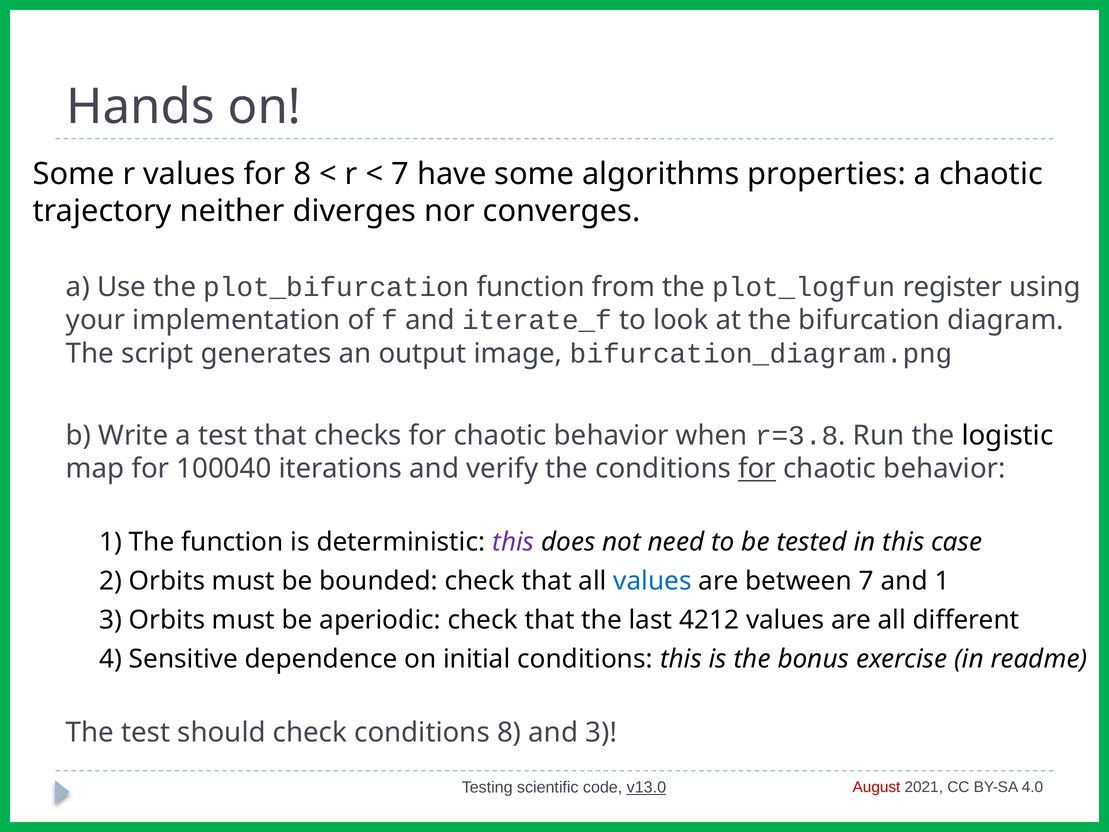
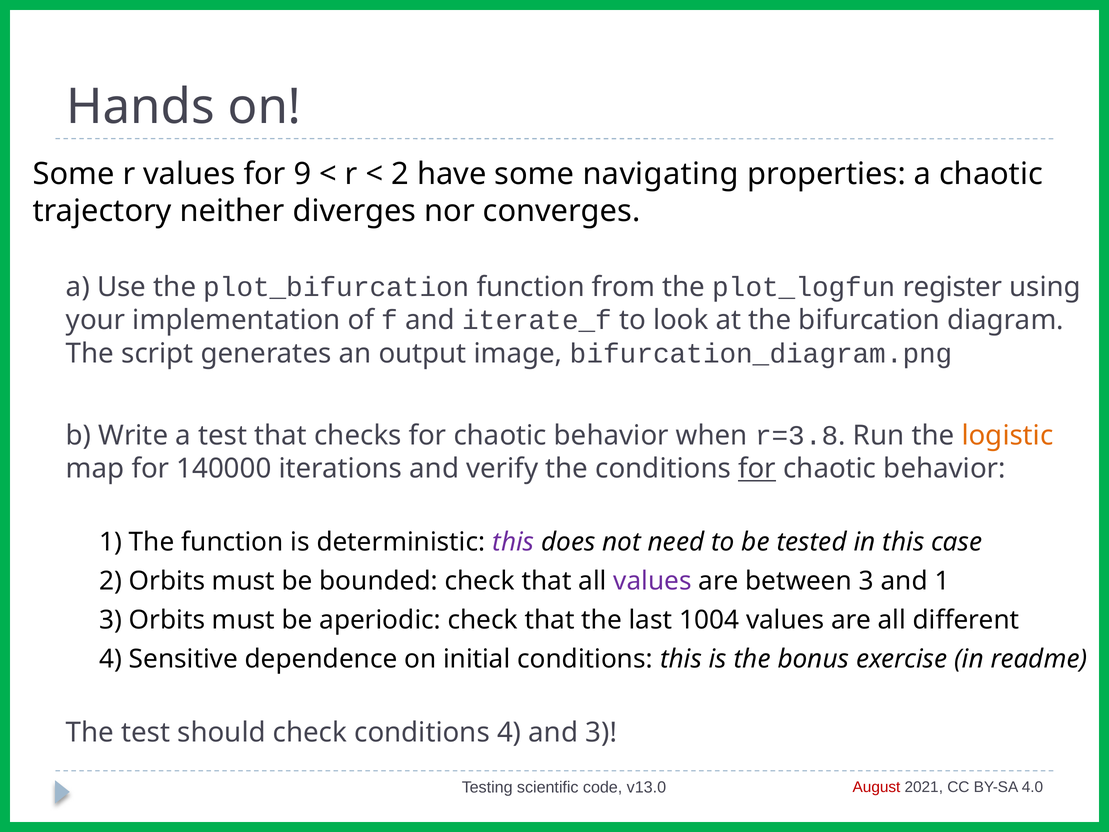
for 8: 8 -> 9 (302, 174)
7: 7 -> 2 (400, 174)
algorithms: algorithms -> navigating (661, 174)
logistic colour: black -> orange (1007, 435)
100040: 100040 -> 140000 (224, 469)
values colour: blue -> purple (653, 581)
between 7: 7 -> 3 (866, 581)
4212: 4212 -> 1004 (709, 620)
conditions 8: 8 -> 4 (509, 733)
v13.0 underline: present -> none (646, 787)
